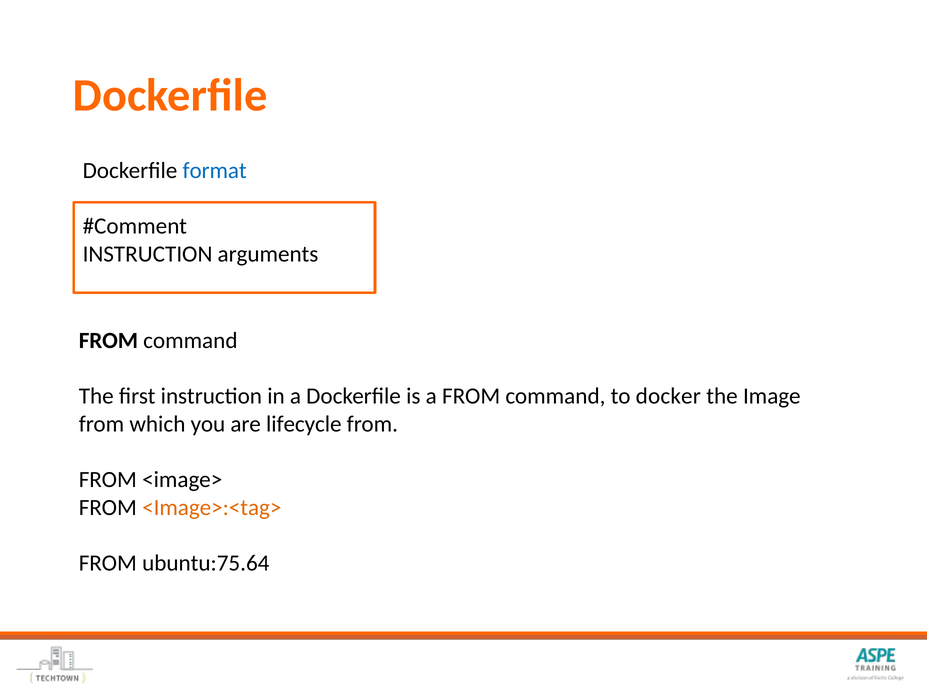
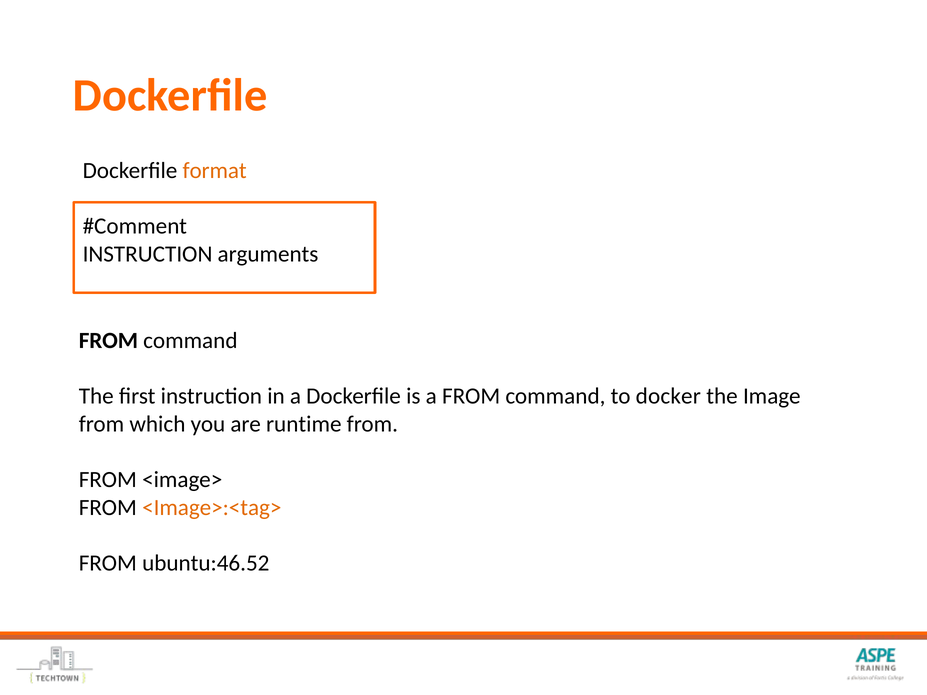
format colour: blue -> orange (215, 171)
lifecycle: lifecycle -> runtime (304, 424)
ubuntu:75.64: ubuntu:75.64 -> ubuntu:46.52 (206, 563)
